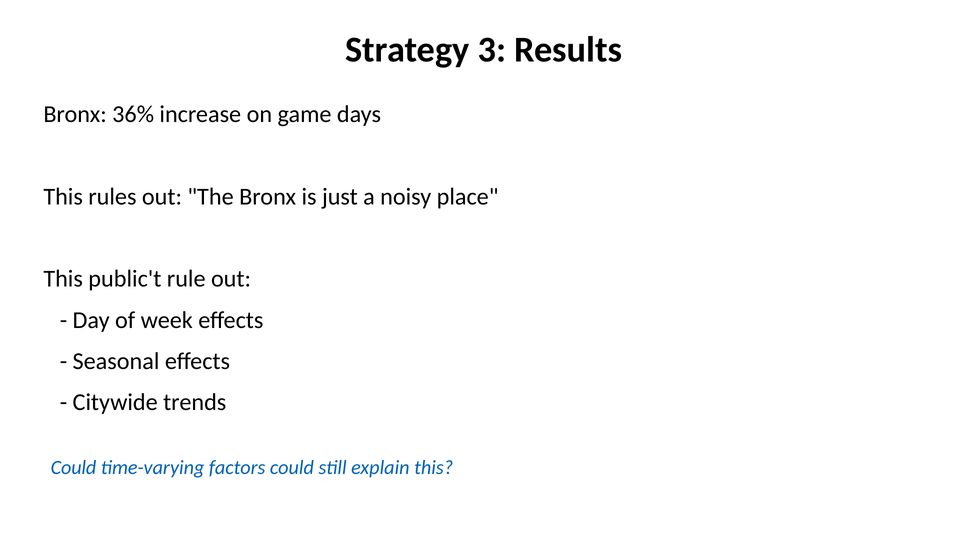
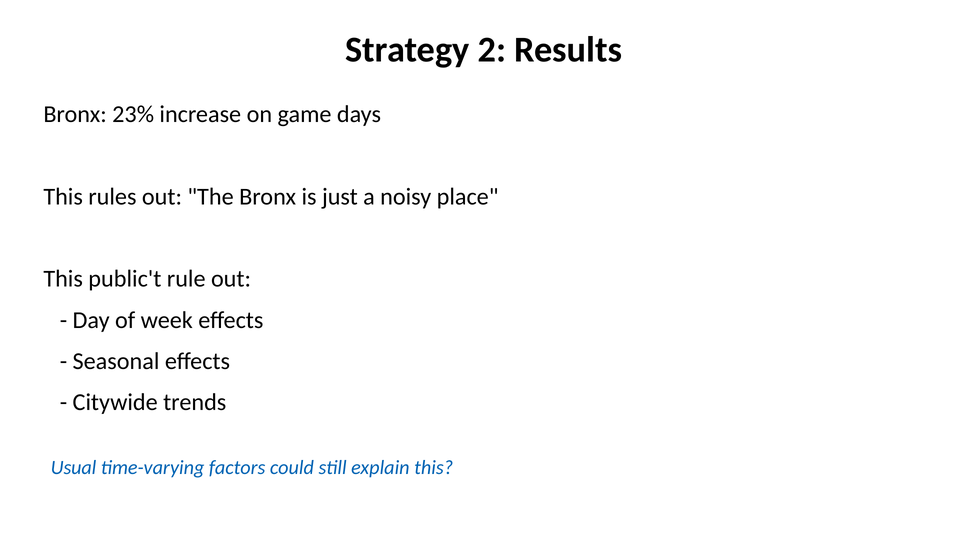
3: 3 -> 2 (492, 50)
36%: 36% -> 23% (133, 114)
Could: Could -> Usual (74, 467)
